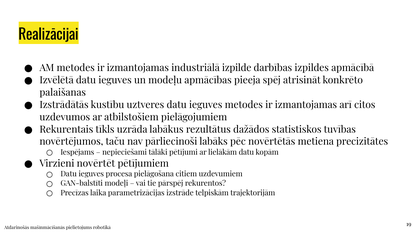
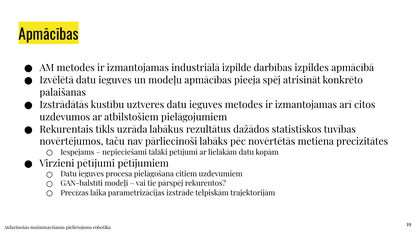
Realizācijai: Realizācijai -> Apmācības (48, 35)
Virzieni novērtēt: novērtēt -> pētījumi (96, 164)
